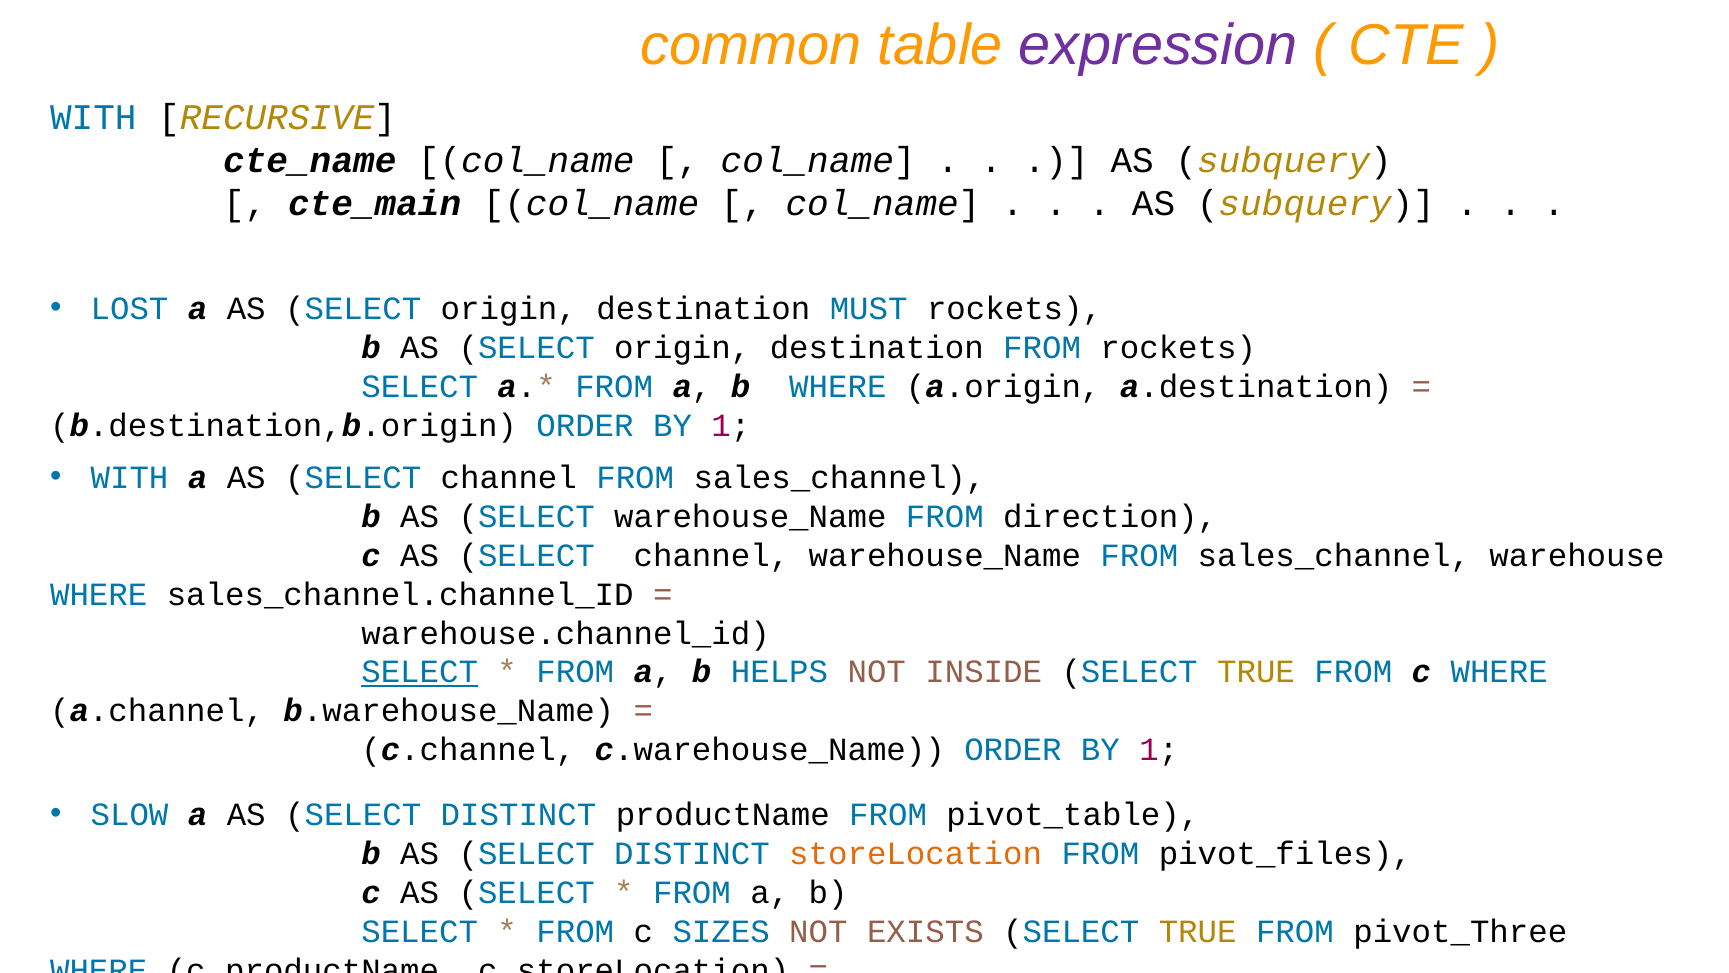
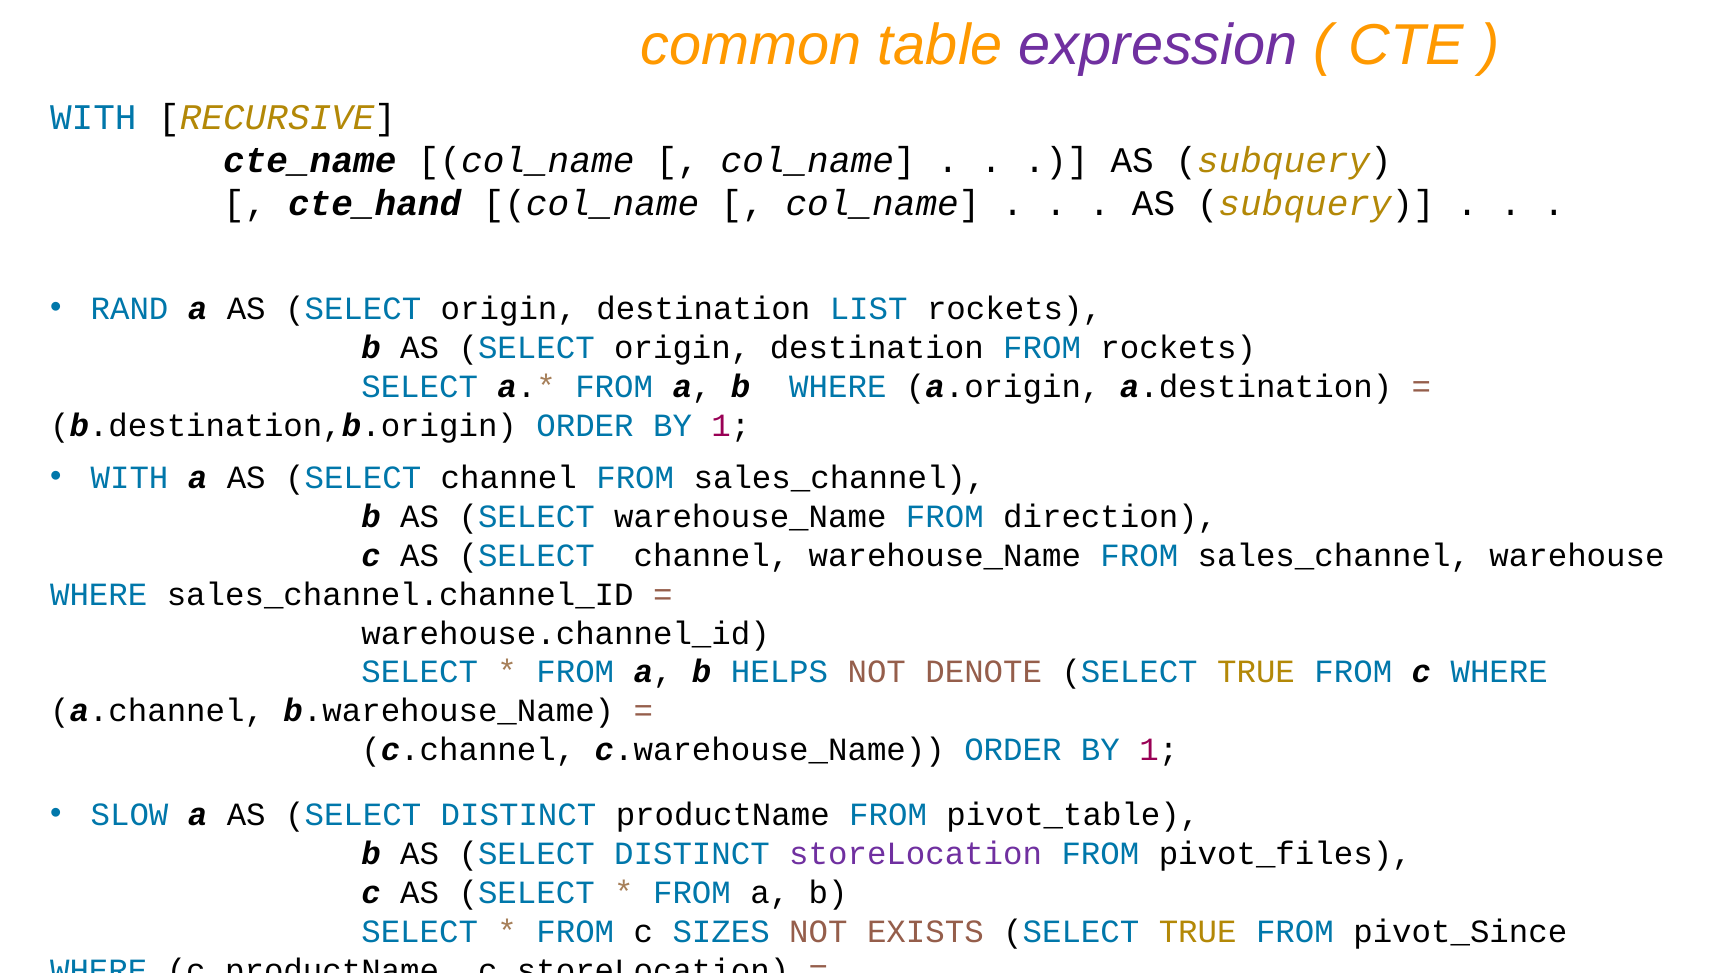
cte_main: cte_main -> cte_hand (375, 204)
LOST: LOST -> RAND (130, 309)
MUST: MUST -> LIST (869, 309)
SELECT underline: present -> none (420, 672)
INSIDE: INSIDE -> DENOTE (984, 672)
storeLocation colour: orange -> purple (916, 853)
pivot_Three: pivot_Three -> pivot_Since (1460, 931)
